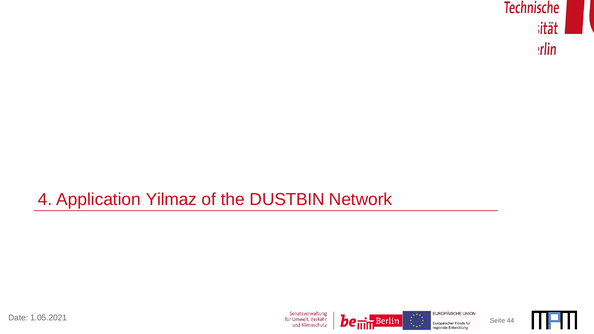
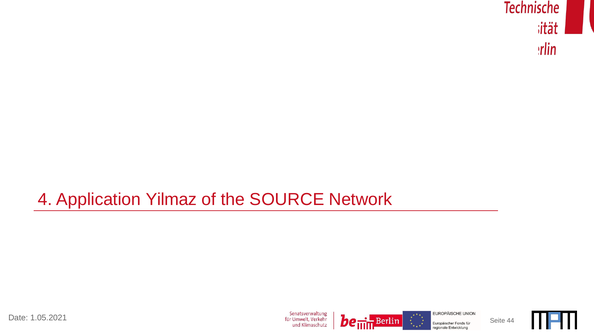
DUSTBIN: DUSTBIN -> SOURCE (287, 199)
